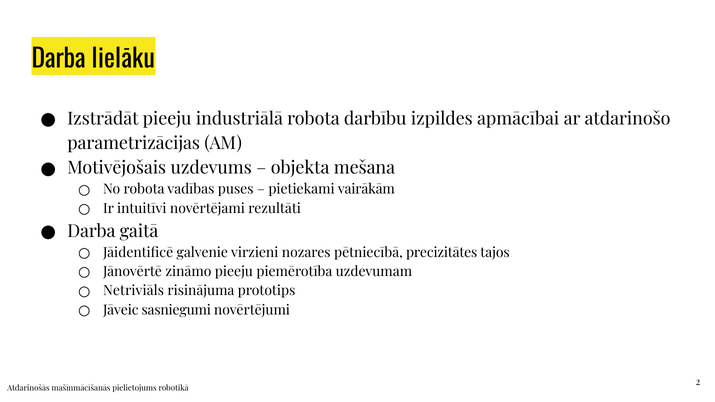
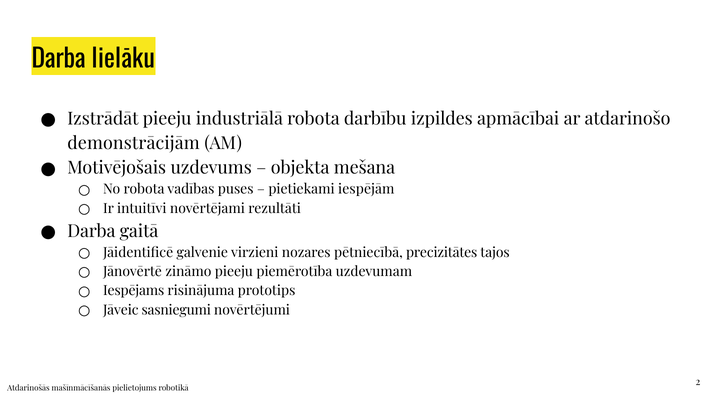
parametrizācijas: parametrizācijas -> demonstrācijām (133, 143)
vairākām: vairākām -> iespējām (366, 189)
Netriviāls: Netriviāls -> Iespējams (134, 291)
